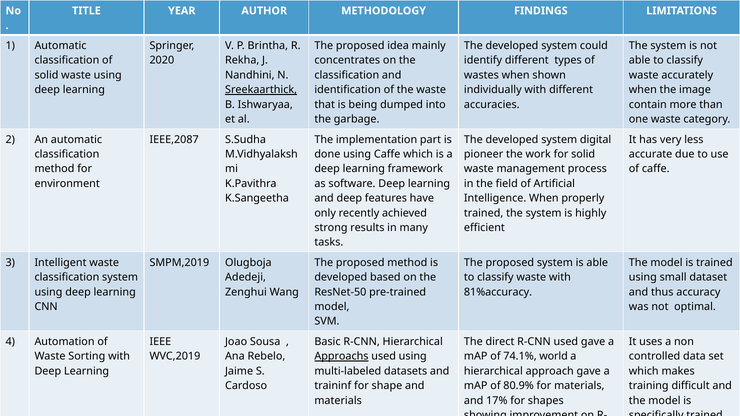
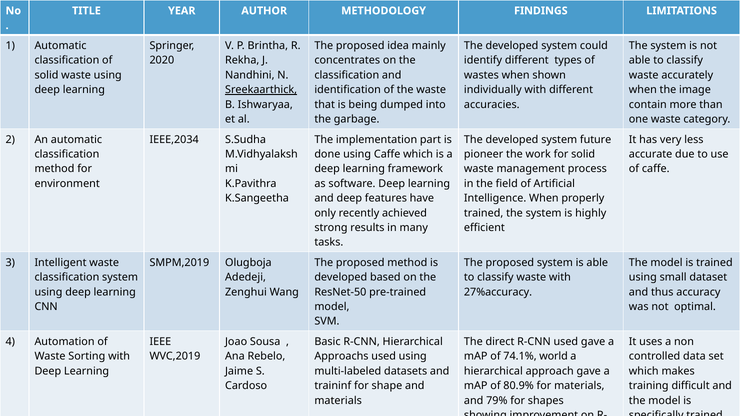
IEEE,2087: IEEE,2087 -> IEEE,2034 (174, 140)
digital: digital -> future (596, 140)
81%accuracy: 81%accuracy -> 27%accuracy (498, 292)
Approachs underline: present -> none (341, 357)
17%: 17% -> 79% (497, 401)
